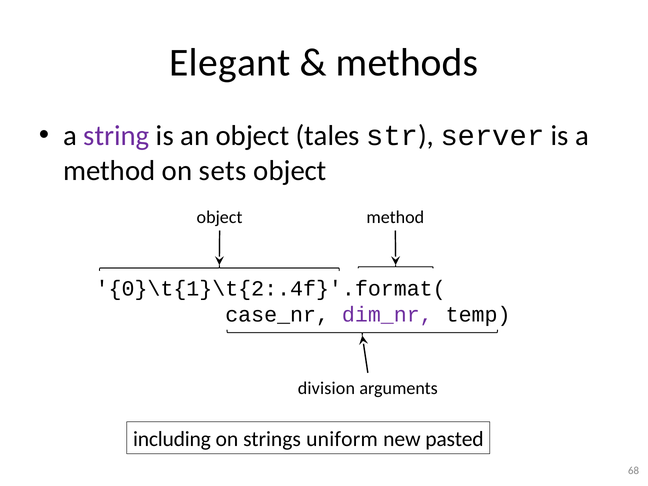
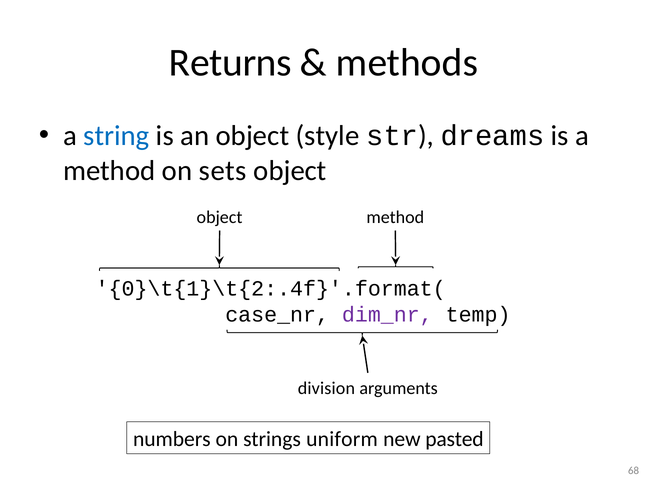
Elegant: Elegant -> Returns (230, 63)
string colour: purple -> blue (116, 136)
tales: tales -> style (327, 136)
server: server -> dreams (492, 136)
including: including -> numbers (172, 439)
